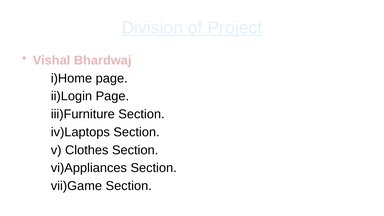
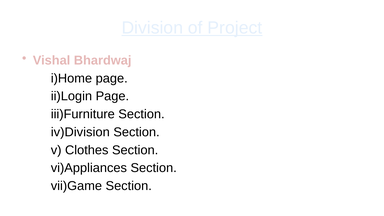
iv)Laptops: iv)Laptops -> iv)Division (80, 132)
